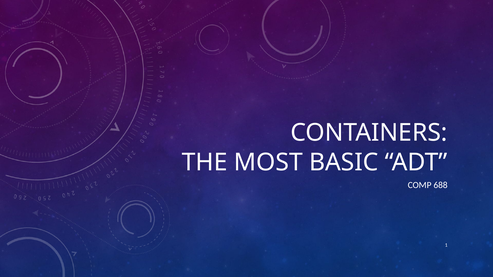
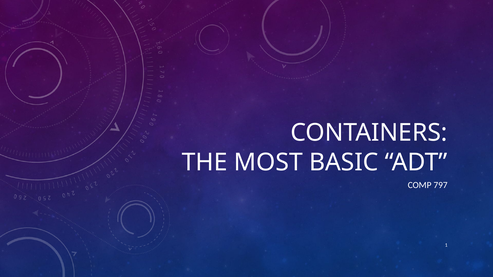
688: 688 -> 797 (441, 185)
